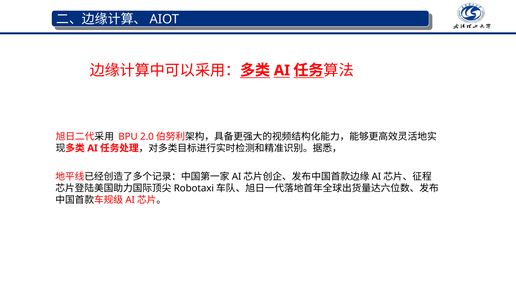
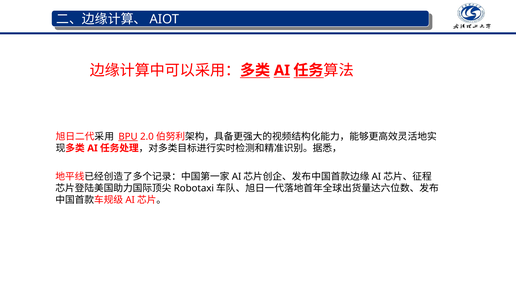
BPU underline: none -> present (128, 137)
